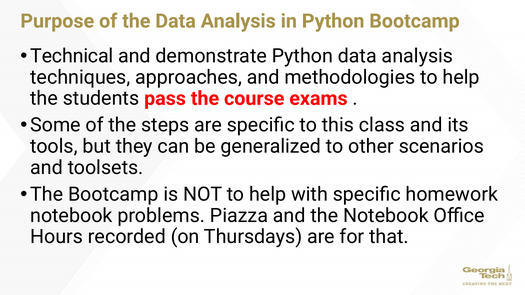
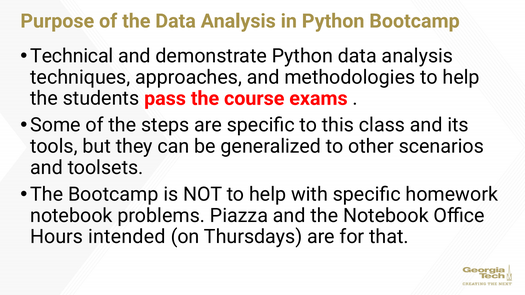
recorded: recorded -> intended (127, 237)
